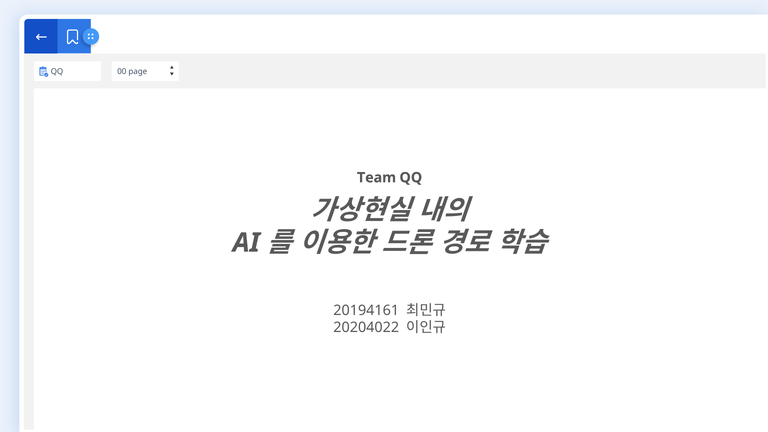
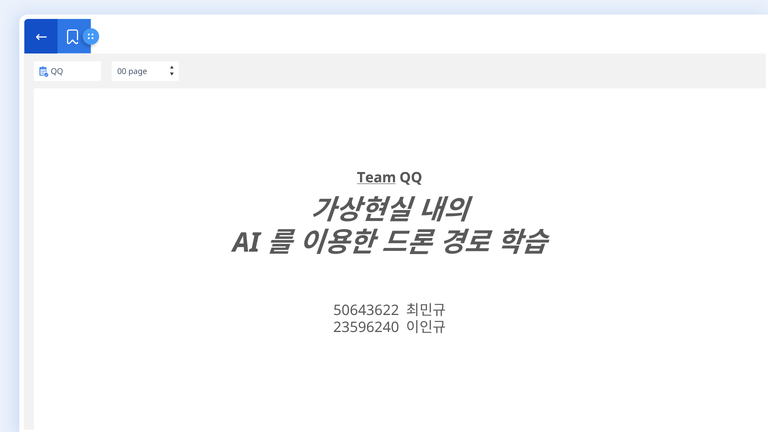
Team underline: none -> present (377, 178)
20194161: 20194161 -> 50643622 (366, 310)
20204022: 20204022 -> 23596240 (366, 328)
